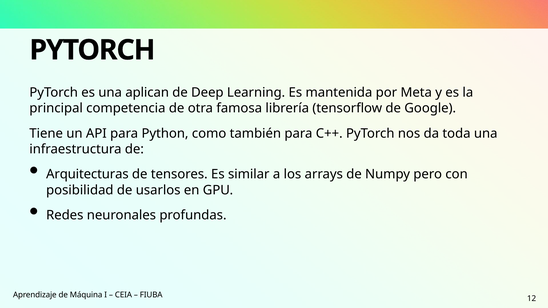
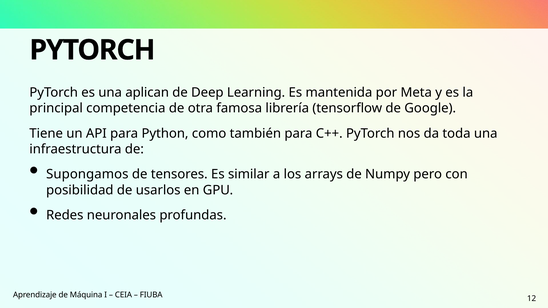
Arquitecturas: Arquitecturas -> Supongamos (87, 174)
